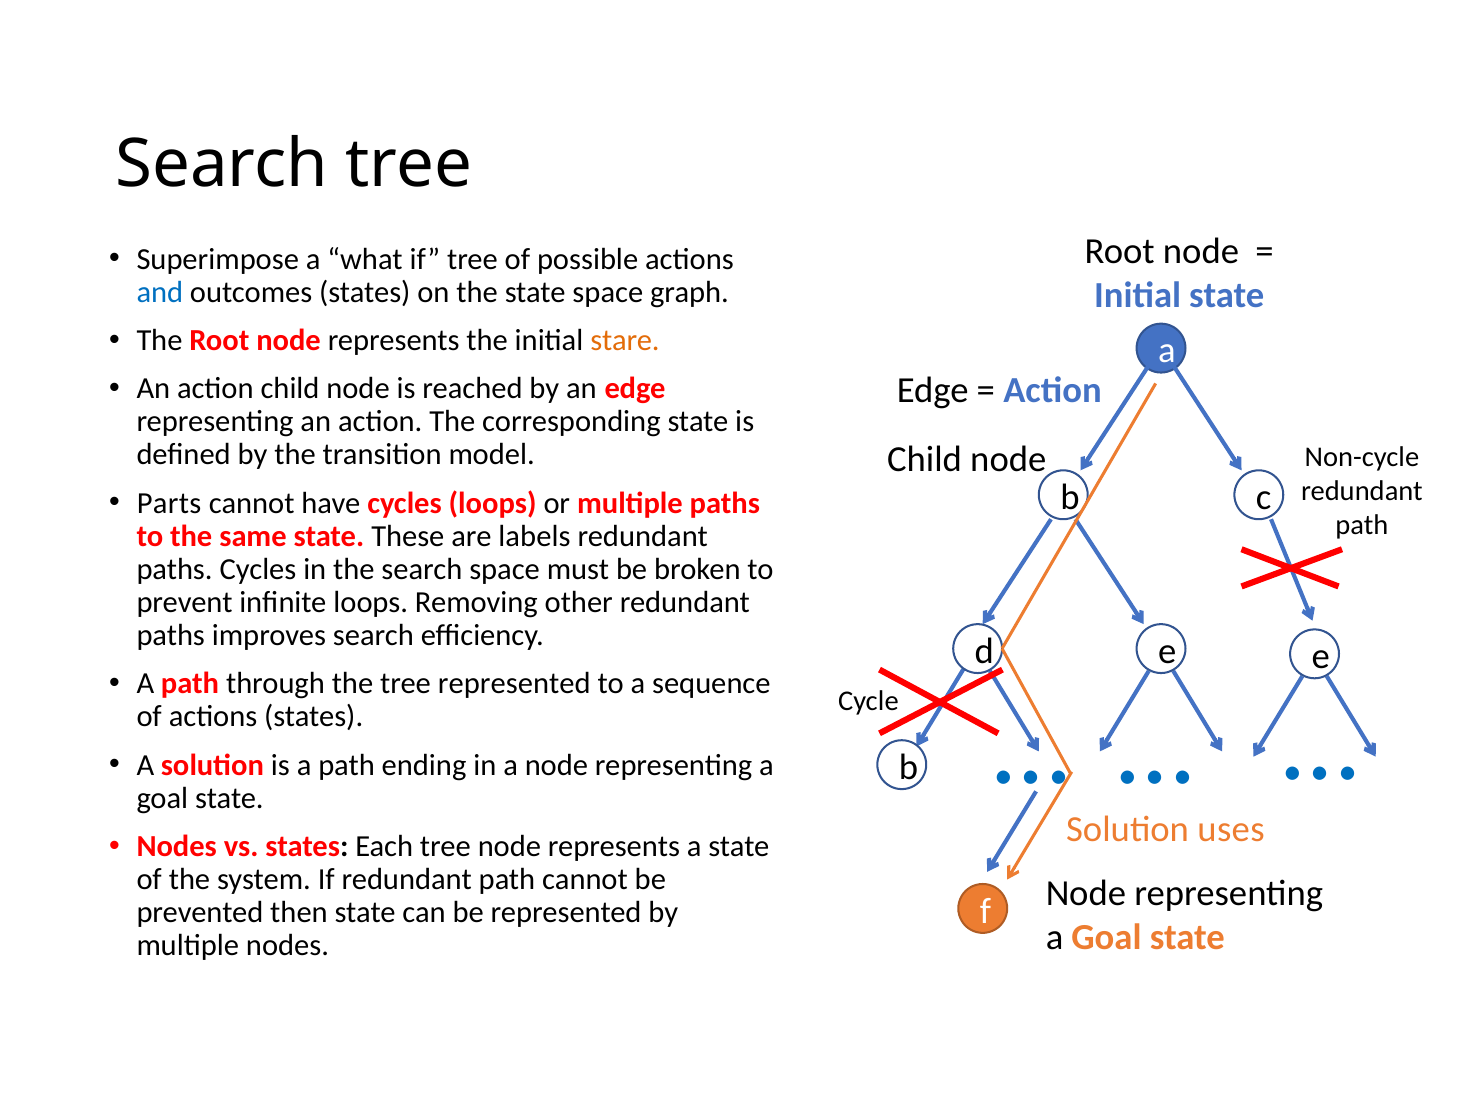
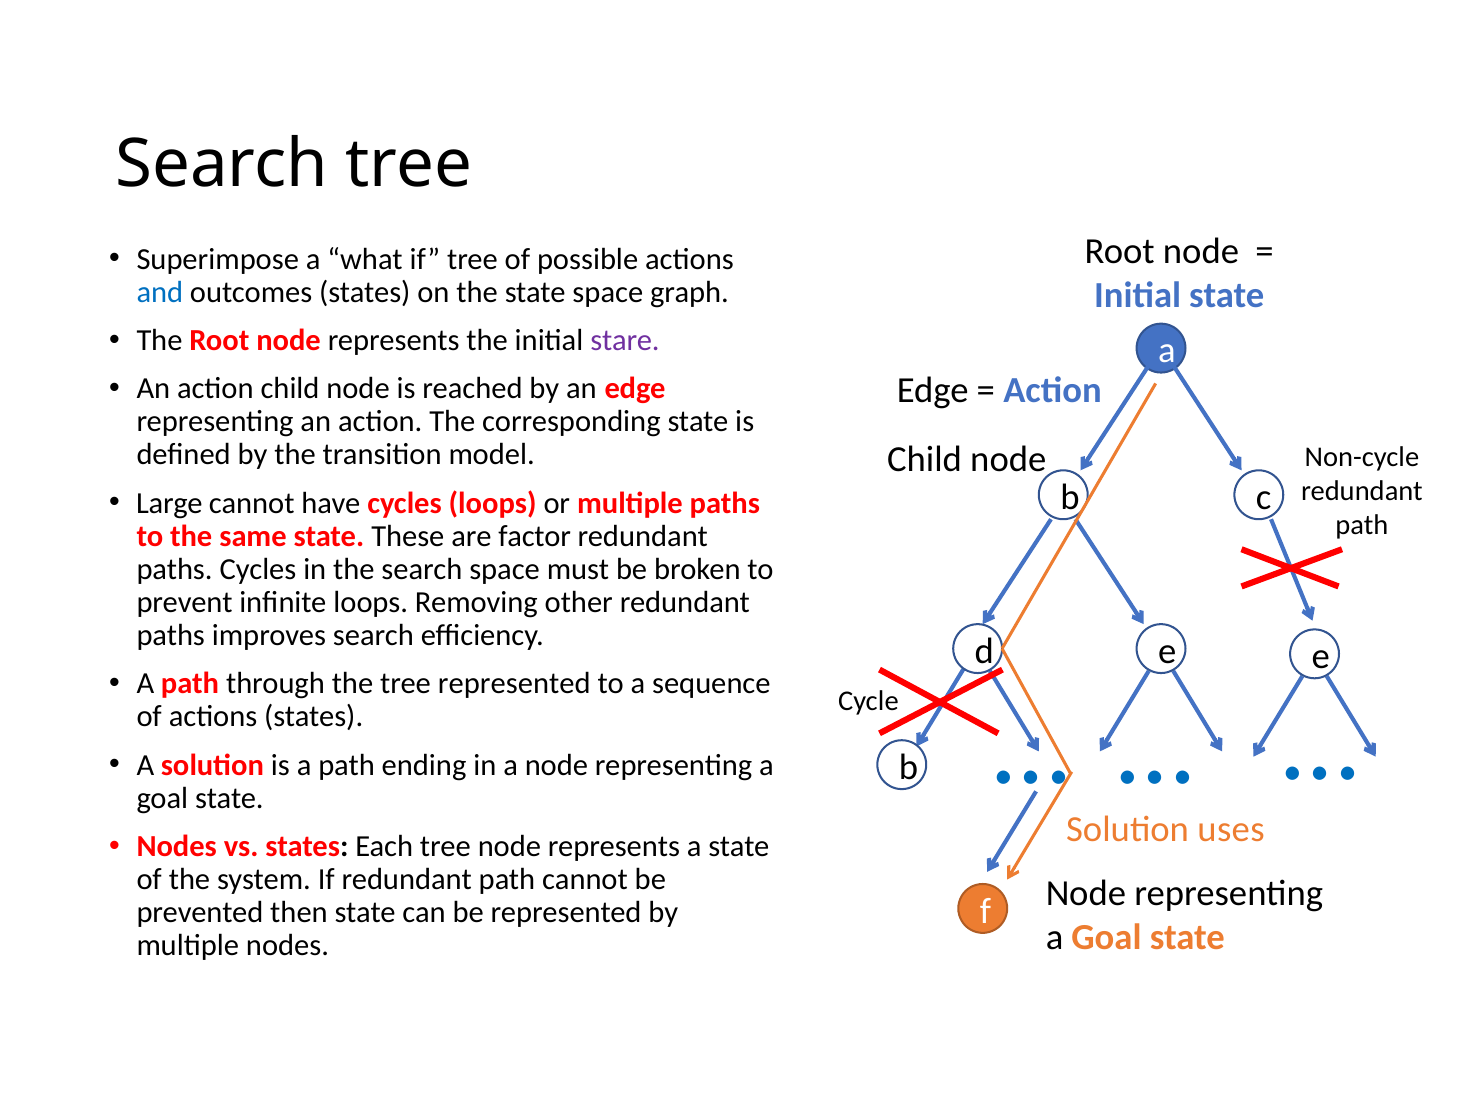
stare colour: orange -> purple (625, 340)
Parts: Parts -> Large (169, 503)
labels: labels -> factor (535, 536)
